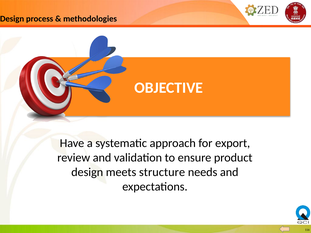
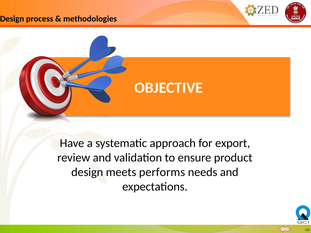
structure: structure -> performs (162, 172)
